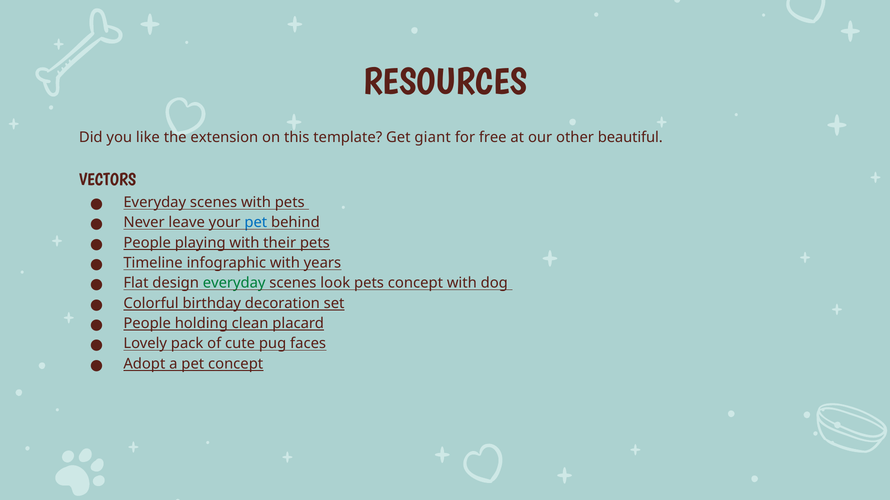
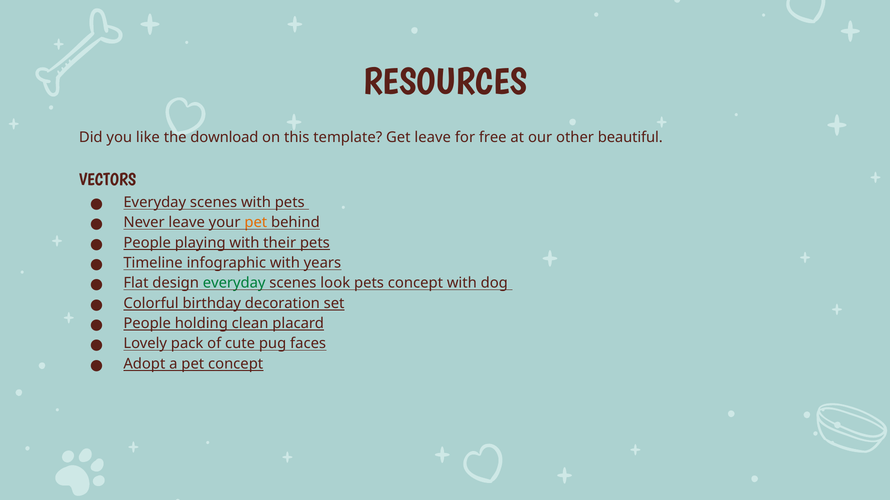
extension: extension -> download (224, 138)
Get giant: giant -> leave (433, 138)
pet colour: blue -> orange (256, 223)
